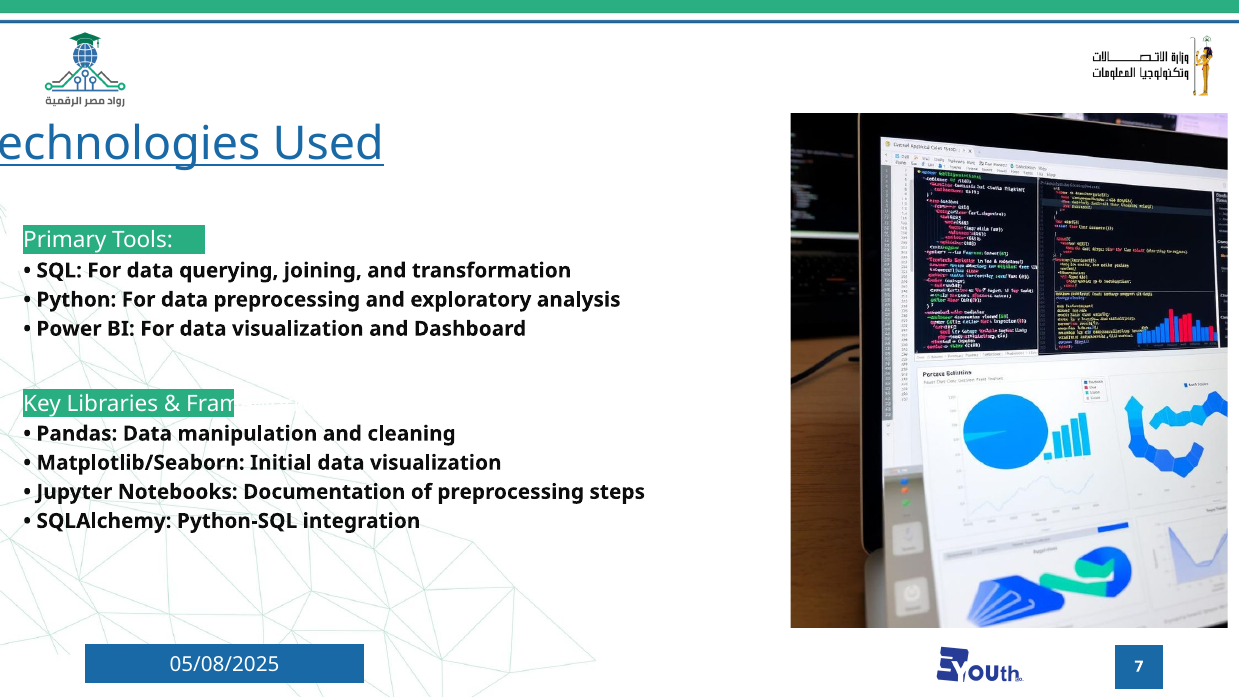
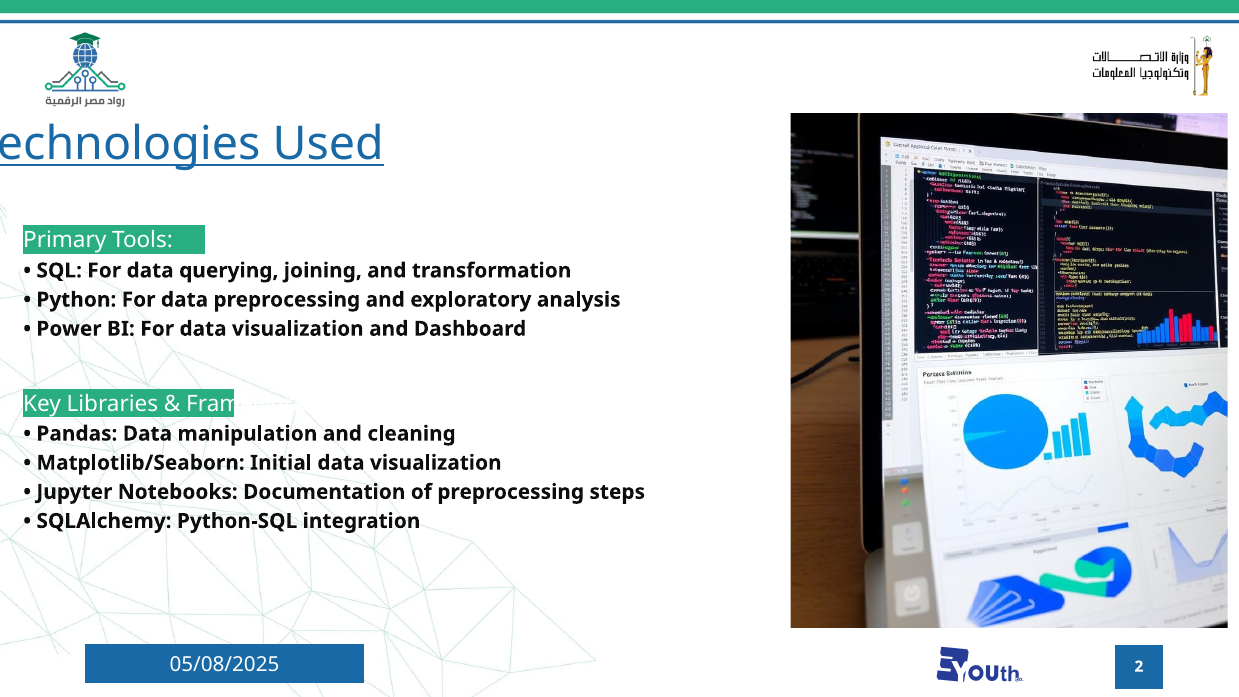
7: 7 -> 2 (1139, 666)
